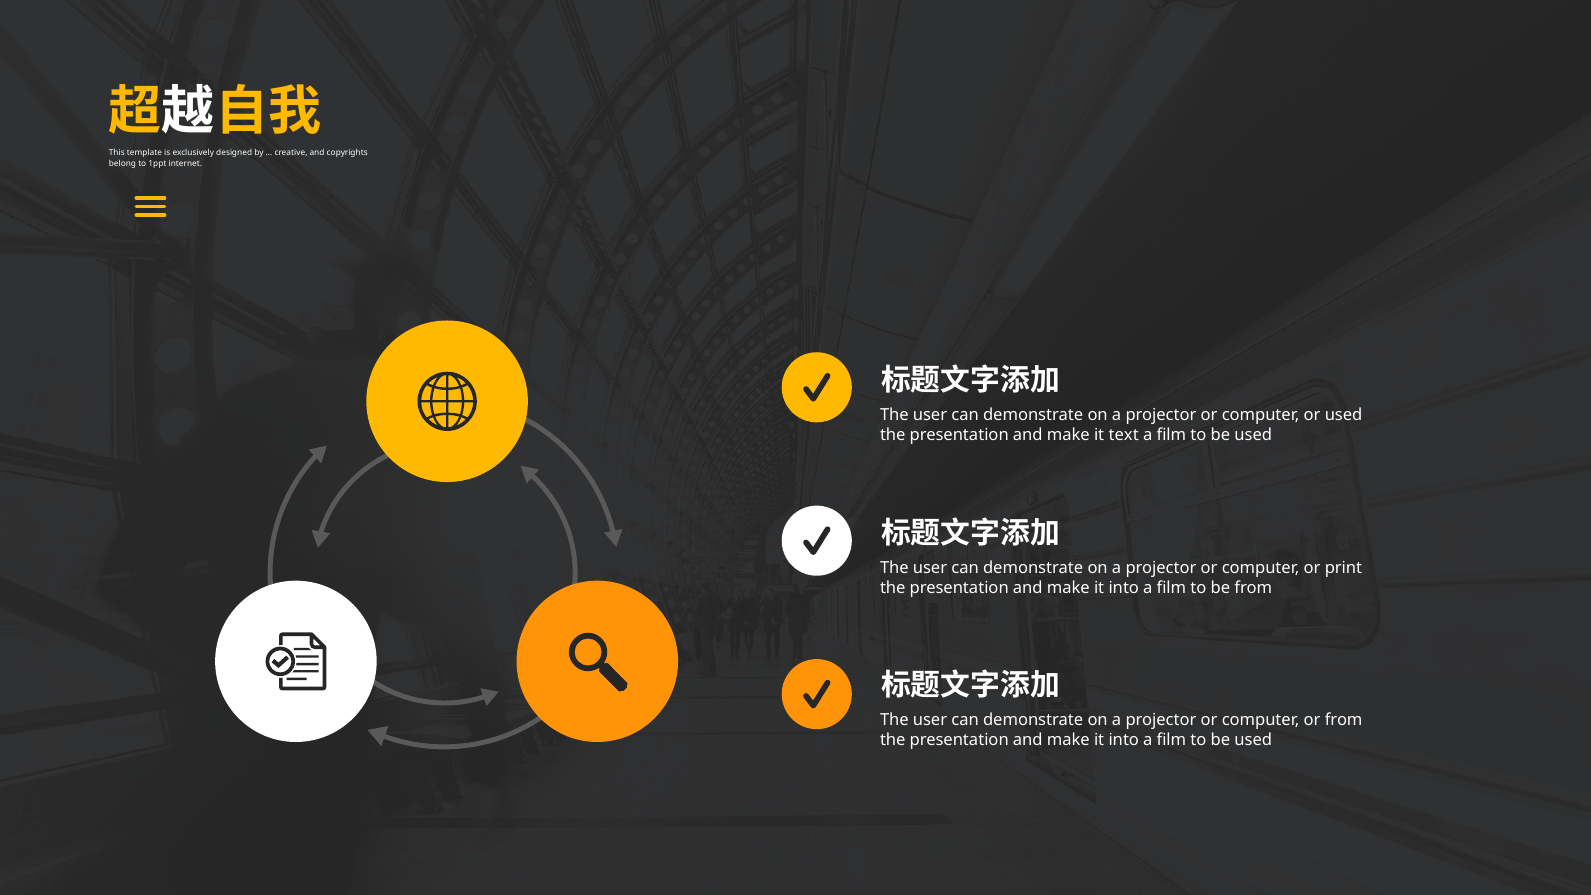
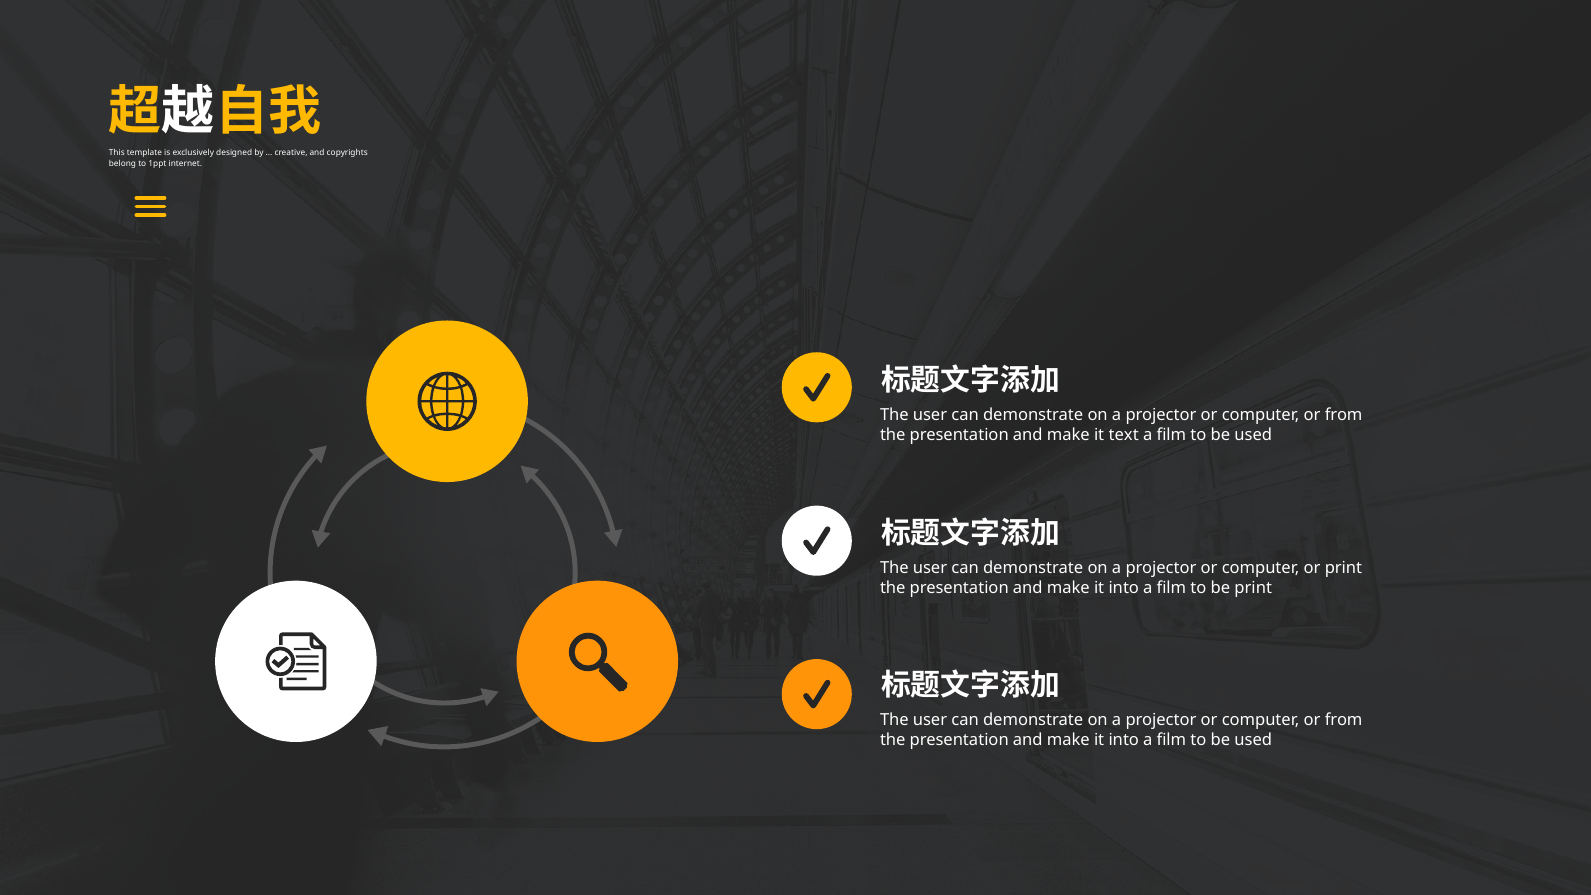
used: used -> from (1344, 415)
be from: from -> print (1253, 588)
